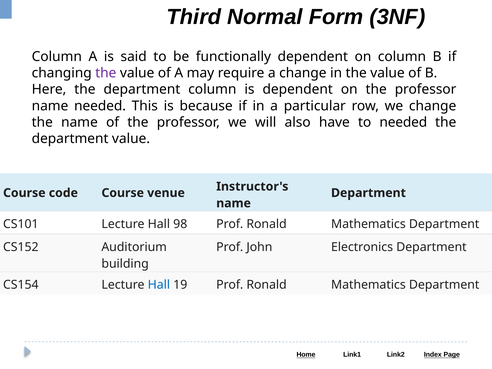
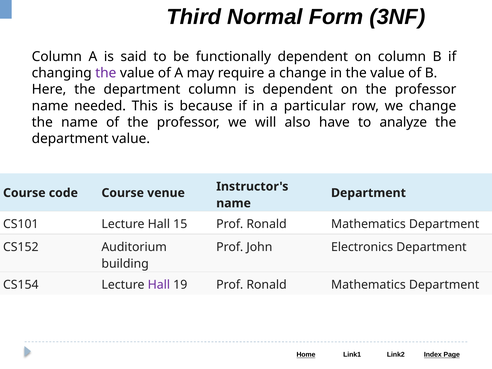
to needed: needed -> analyze (403, 122)
98: 98 -> 15 (180, 224)
Hall colour: blue -> purple (159, 285)
